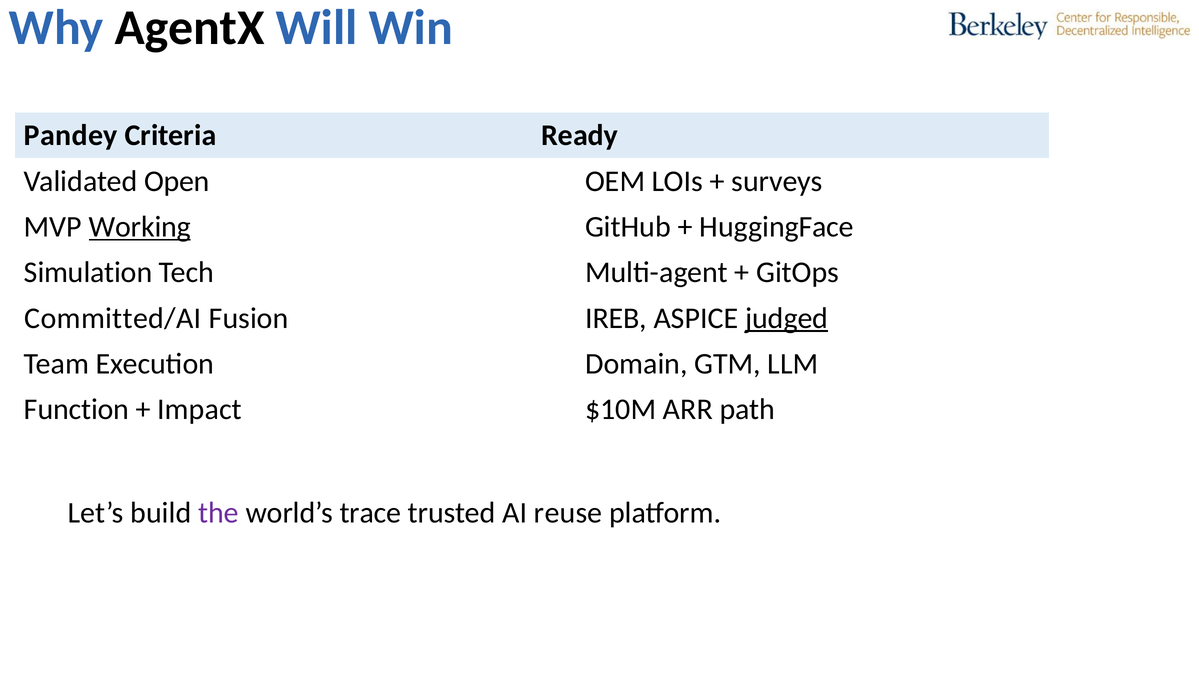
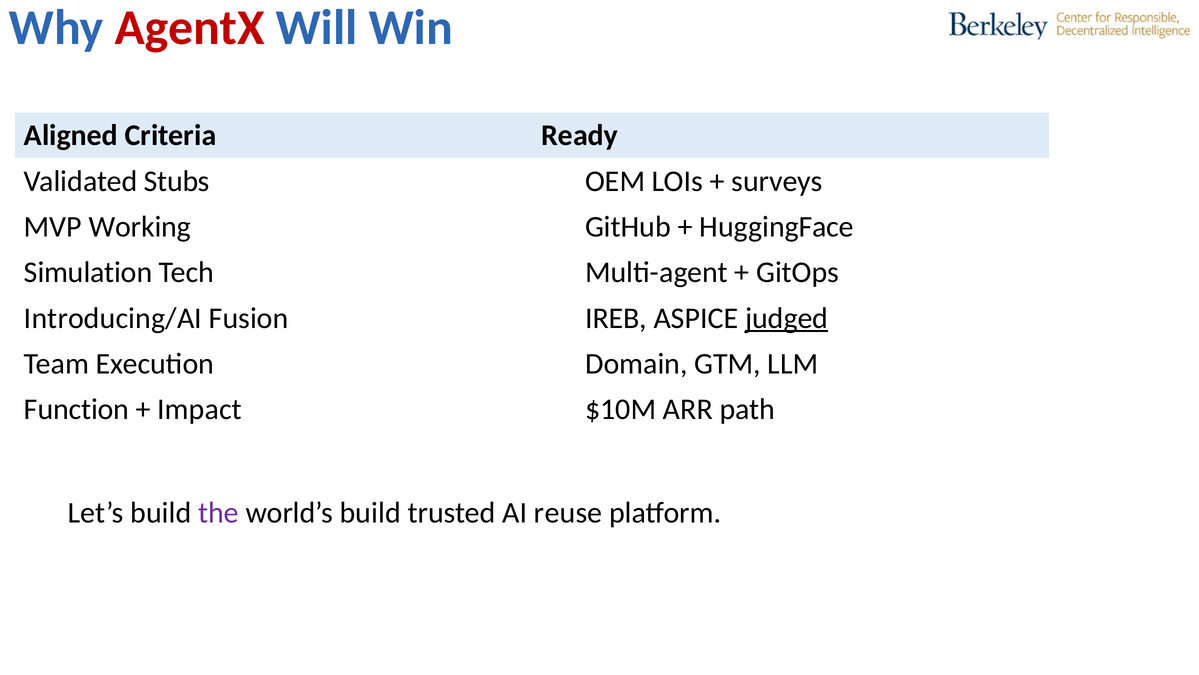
AgentX colour: black -> red (190, 28)
Pandey: Pandey -> Aligned (71, 135)
Open: Open -> Stubs (177, 181)
Working underline: present -> none (140, 227)
Committed/AI: Committed/AI -> Introducing/AI (113, 318)
world’s trace: trace -> build (370, 513)
